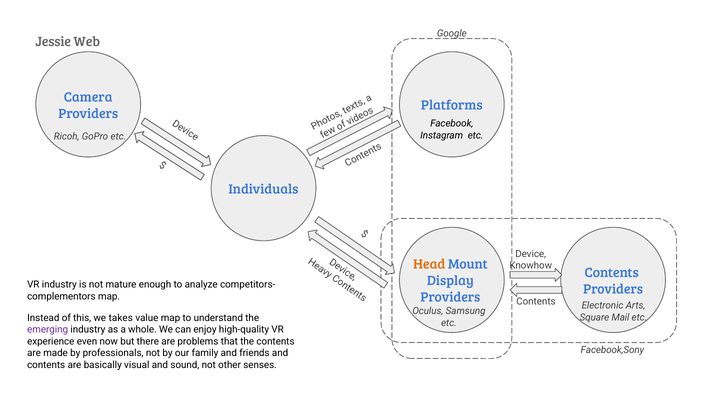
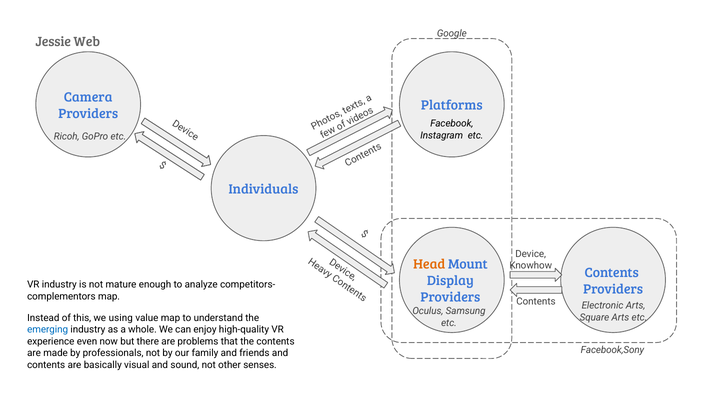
Square Mail: Mail -> Arts (620, 318)
takes: takes -> using (121, 318)
emerging colour: purple -> blue (48, 330)
